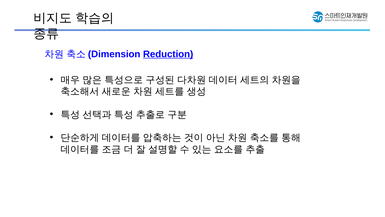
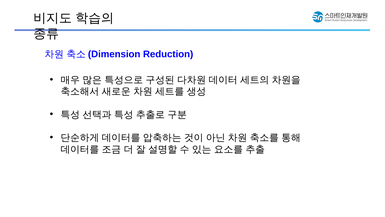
Reduction underline: present -> none (168, 54)
